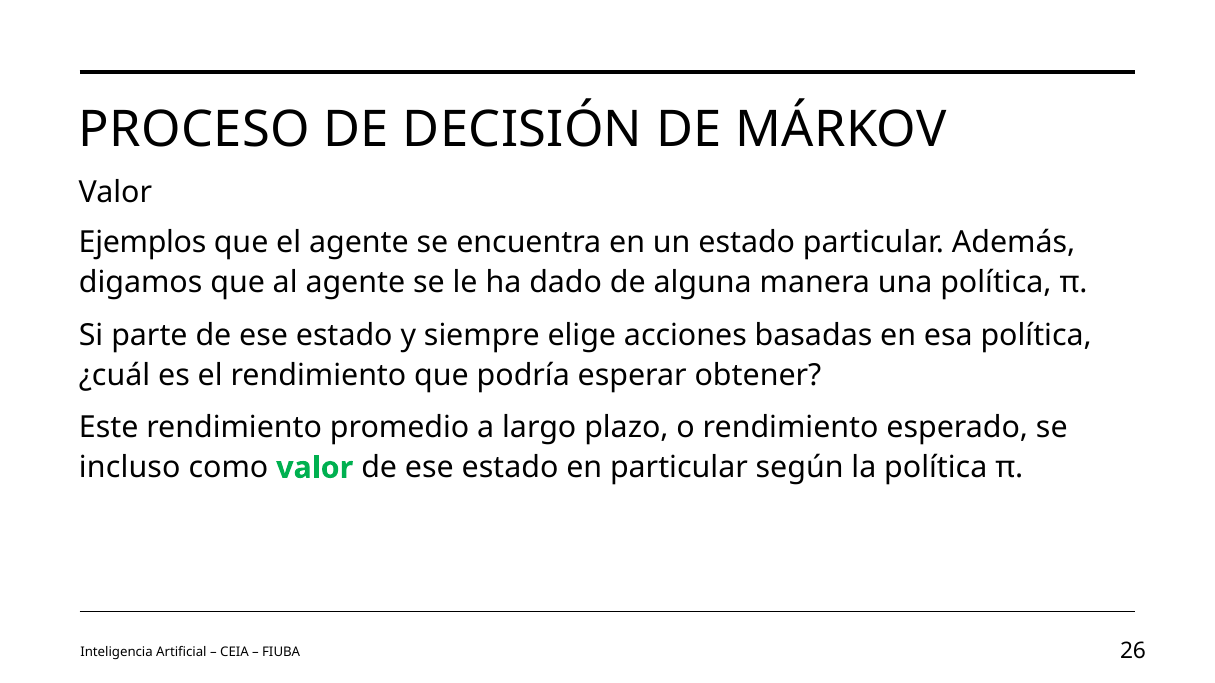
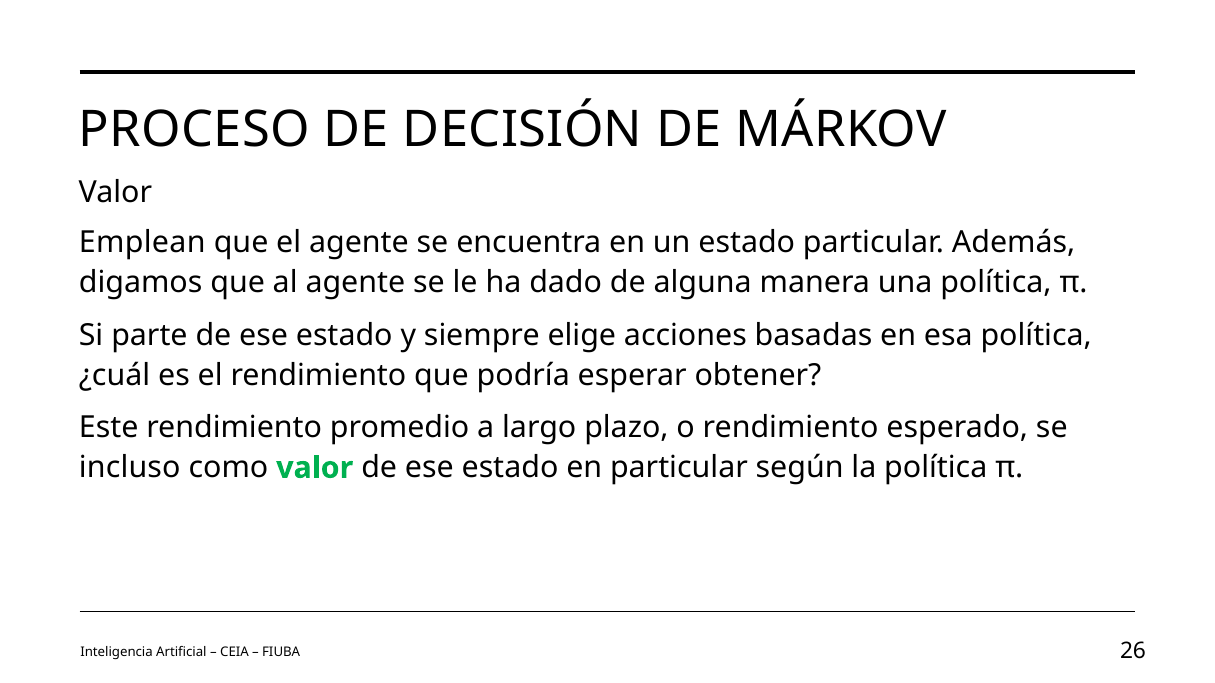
Ejemplos: Ejemplos -> Emplean (142, 242)
